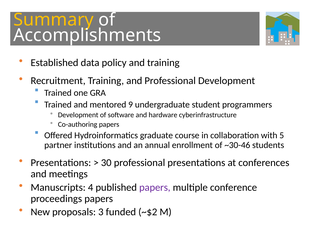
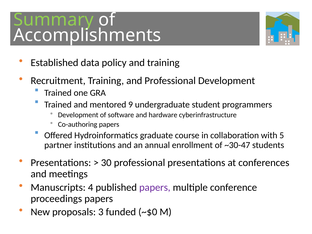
Summary colour: yellow -> light green (54, 20)
~30-46: ~30-46 -> ~30-47 (237, 145)
~$2: ~$2 -> ~$0 (148, 212)
